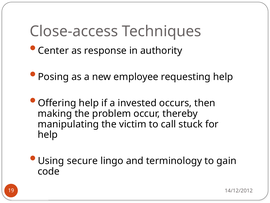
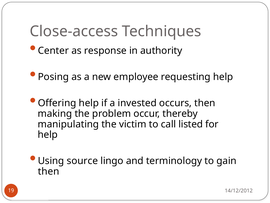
stuck: stuck -> listed (191, 124)
secure: secure -> source (82, 161)
code: code -> then (49, 171)
